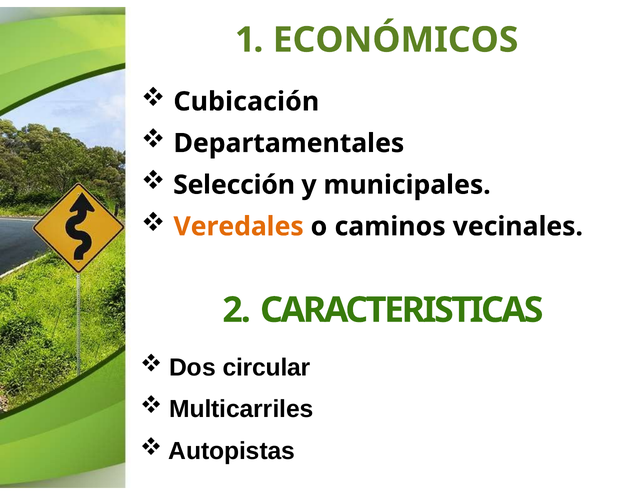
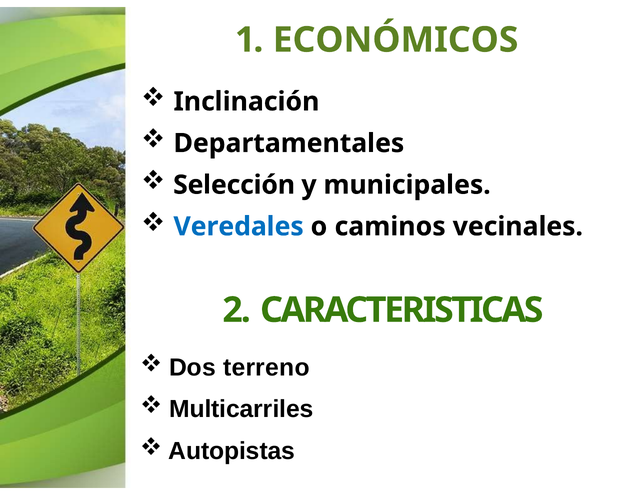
Cubicación: Cubicación -> Inclinación (246, 102)
Veredales colour: orange -> blue (239, 227)
circular: circular -> terreno (266, 368)
